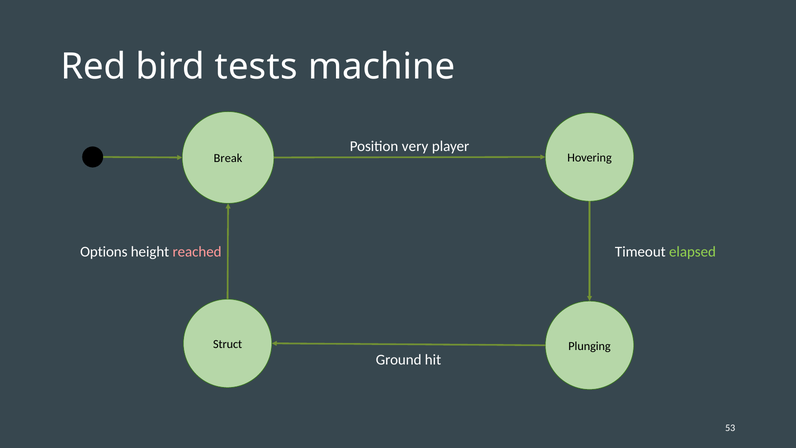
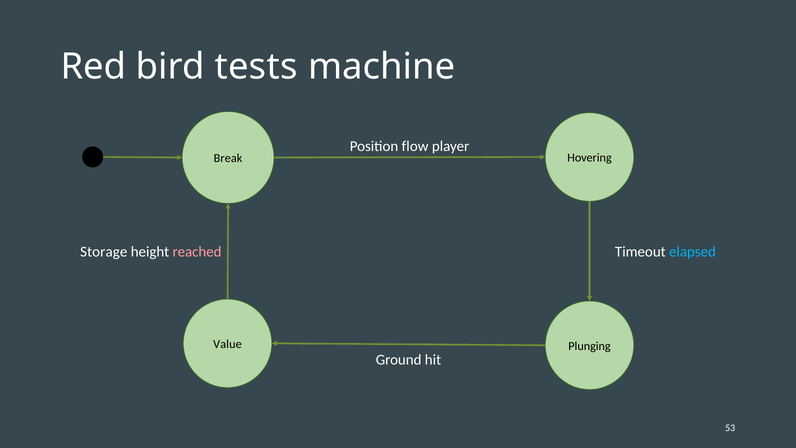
very: very -> flow (415, 146)
Options: Options -> Storage (104, 252)
elapsed colour: light green -> light blue (692, 252)
Struct: Struct -> Value (227, 344)
